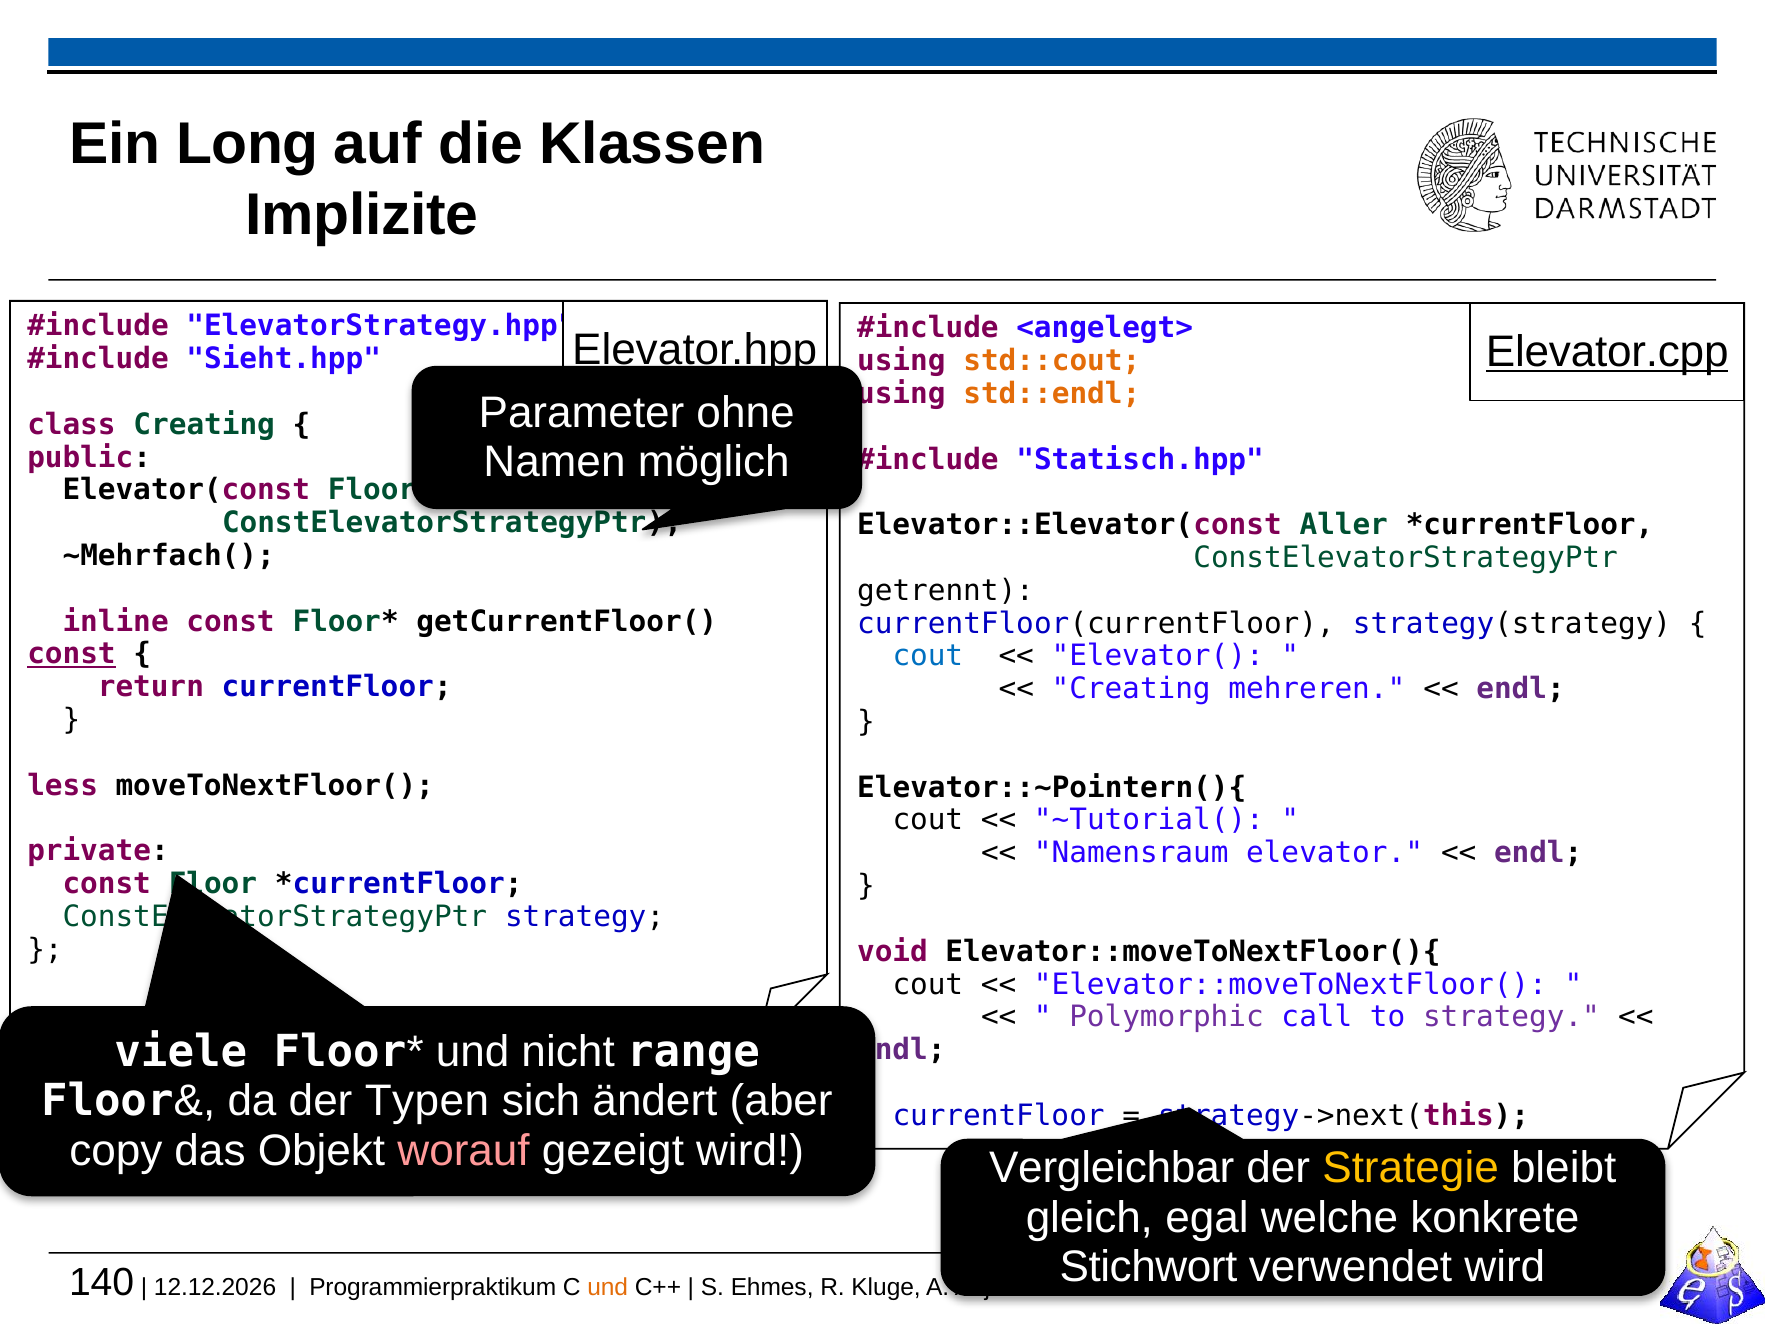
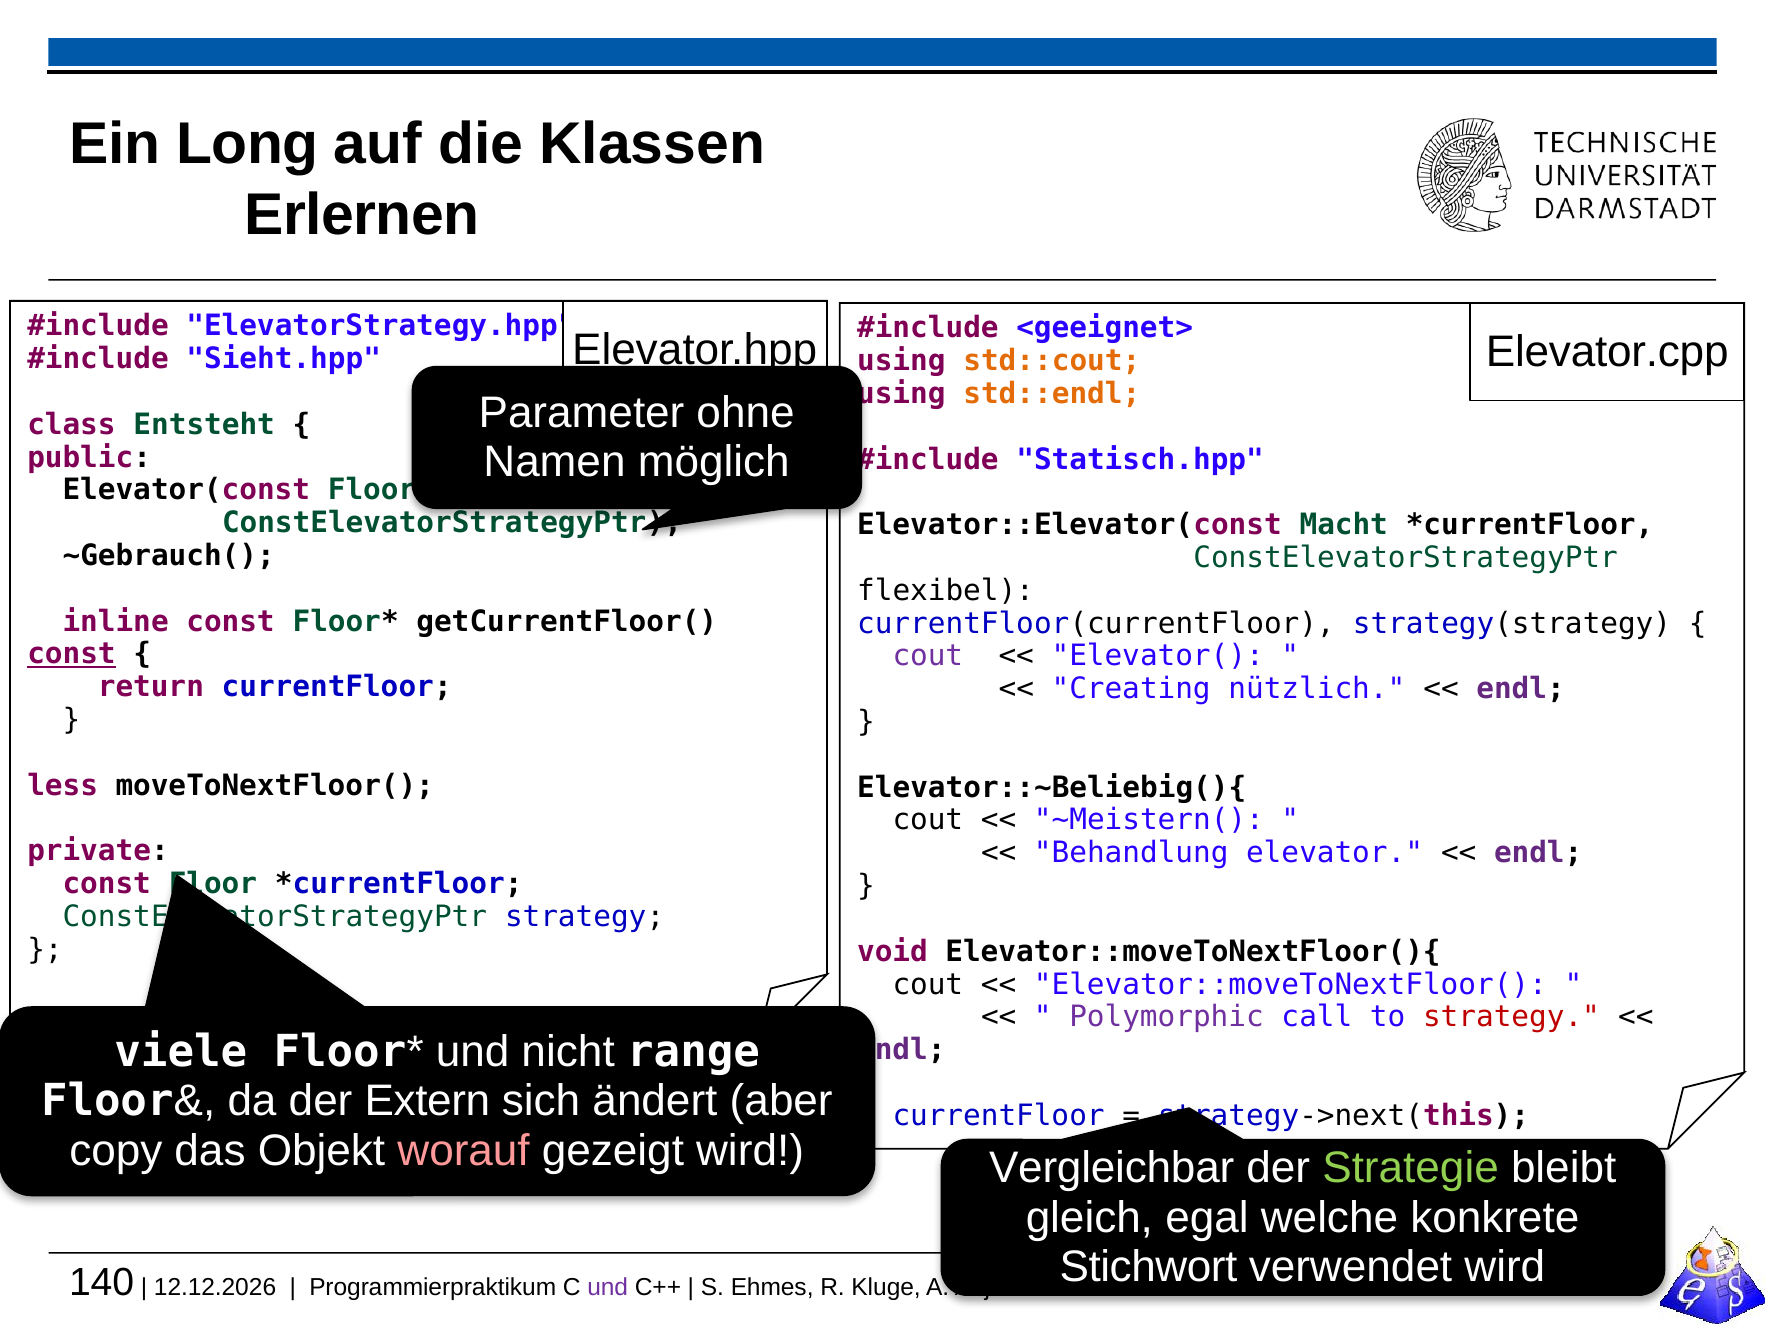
Implizite: Implizite -> Erlernen (362, 215)
<angelegt>: <angelegt> -> <geeignet> (1105, 328)
Elevator.cpp underline: present -> none (1607, 352)
class Creating: Creating -> Entsteht (204, 424)
Aller: Aller -> Macht (1344, 525)
~Mehrfach(: ~Mehrfach( -> ~Gebrauch( (169, 556)
getrennt: getrennt -> flexibel (946, 591)
cout colour: blue -> purple (928, 656)
mehreren: mehreren -> nützlich (1317, 689)
Elevator::~Pointern(){: Elevator::~Pointern(){ -> Elevator::~Beliebig(){ (1052, 787)
~Tutorial(: ~Tutorial( -> ~Meistern( (1149, 820)
Namensraum: Namensraum -> Behandlung (1131, 853)
strategy colour: purple -> red (1511, 1017)
Typen: Typen -> Extern (427, 1101)
Strategie colour: yellow -> light green (1411, 1168)
und colour: orange -> purple (608, 1288)
